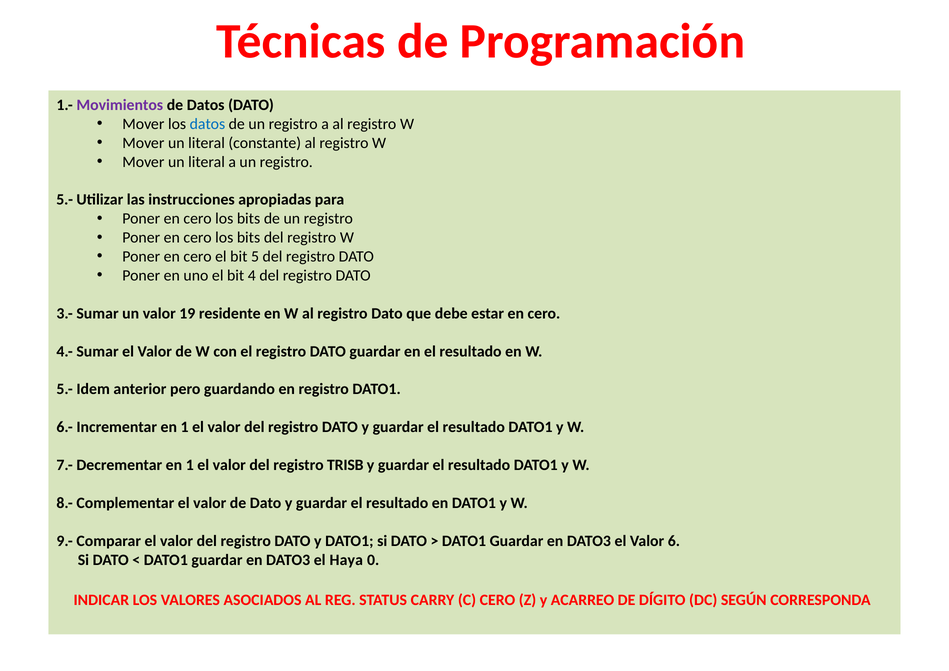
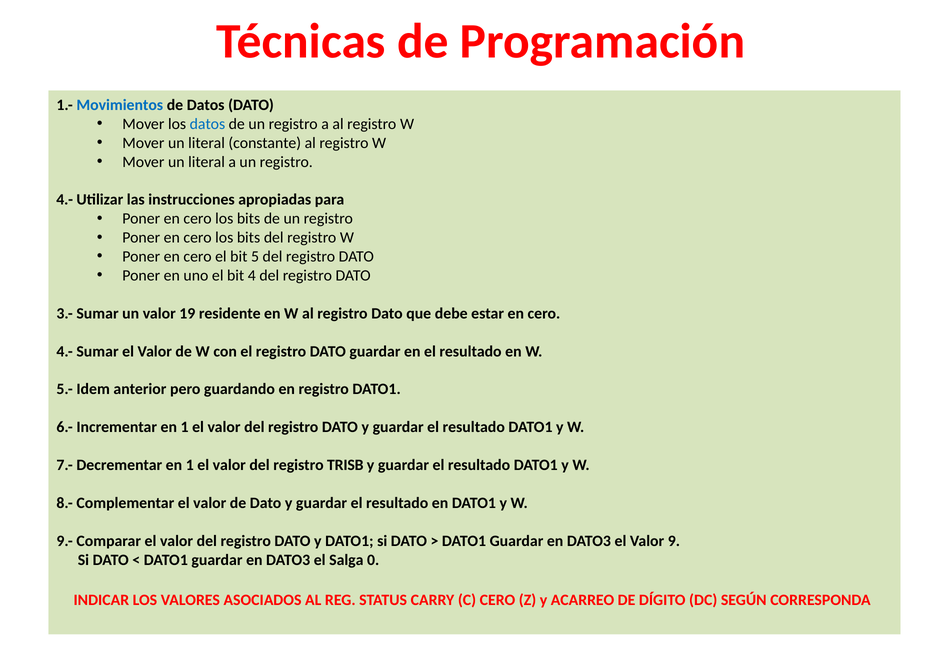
Movimientos colour: purple -> blue (120, 105)
5.-: 5.- -> 4.- (65, 200)
6: 6 -> 9 (674, 541)
Haya: Haya -> Salga (346, 560)
